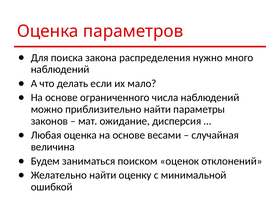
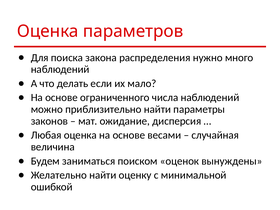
отклонений: отклонений -> вынуждены (232, 161)
